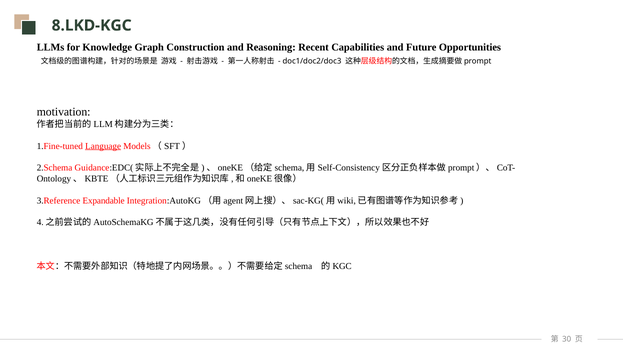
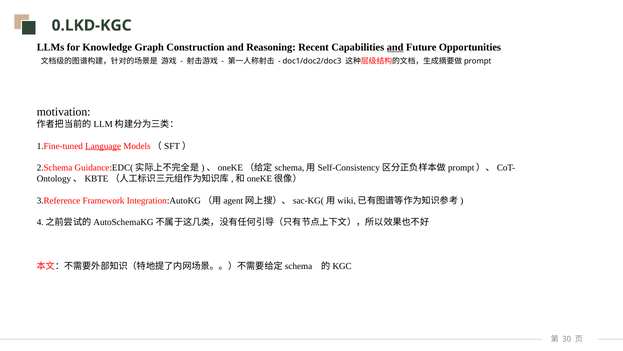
8.LKD-KGC: 8.LKD-KGC -> 0.LKD-KGC (92, 25)
and underline: none -> present (395, 47)
Expandable: Expandable -> Framework (104, 200)
